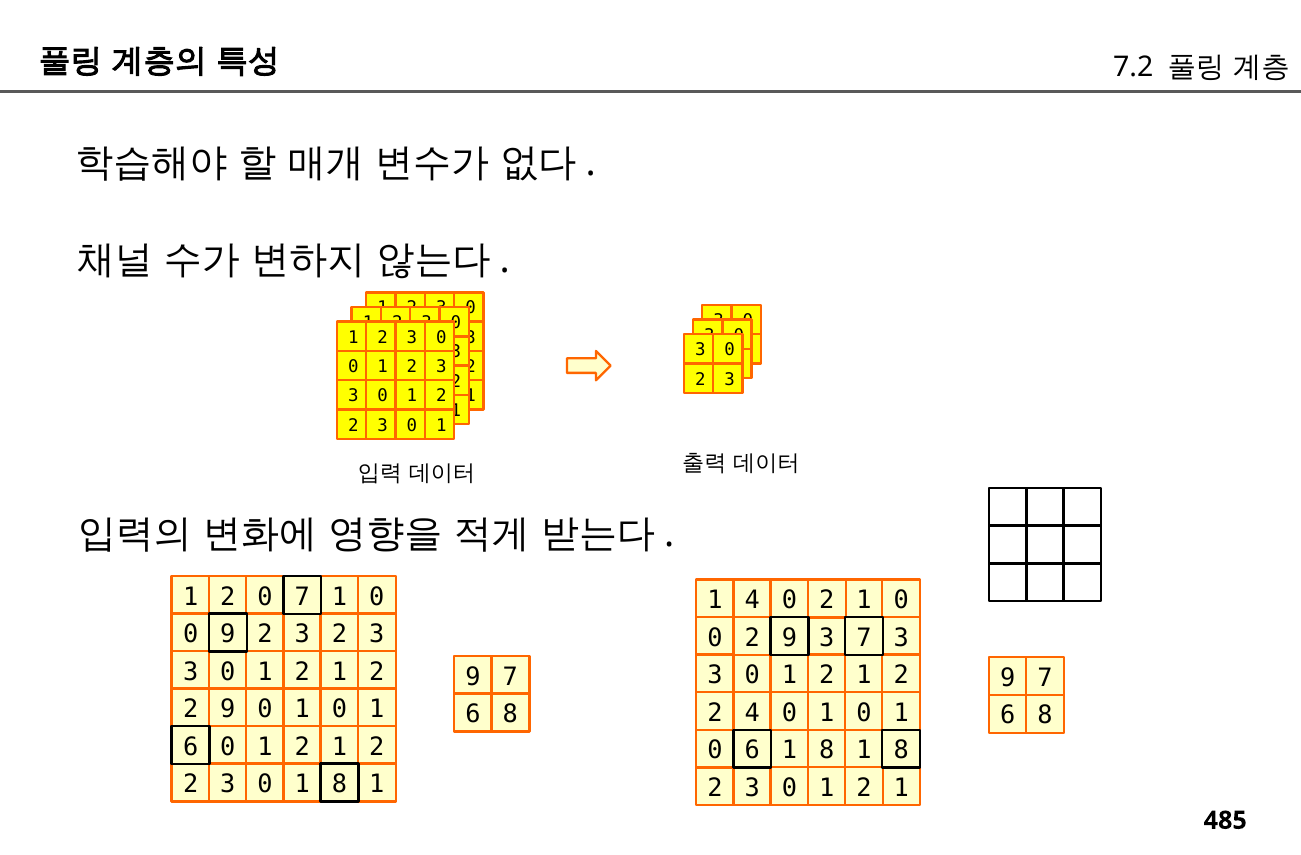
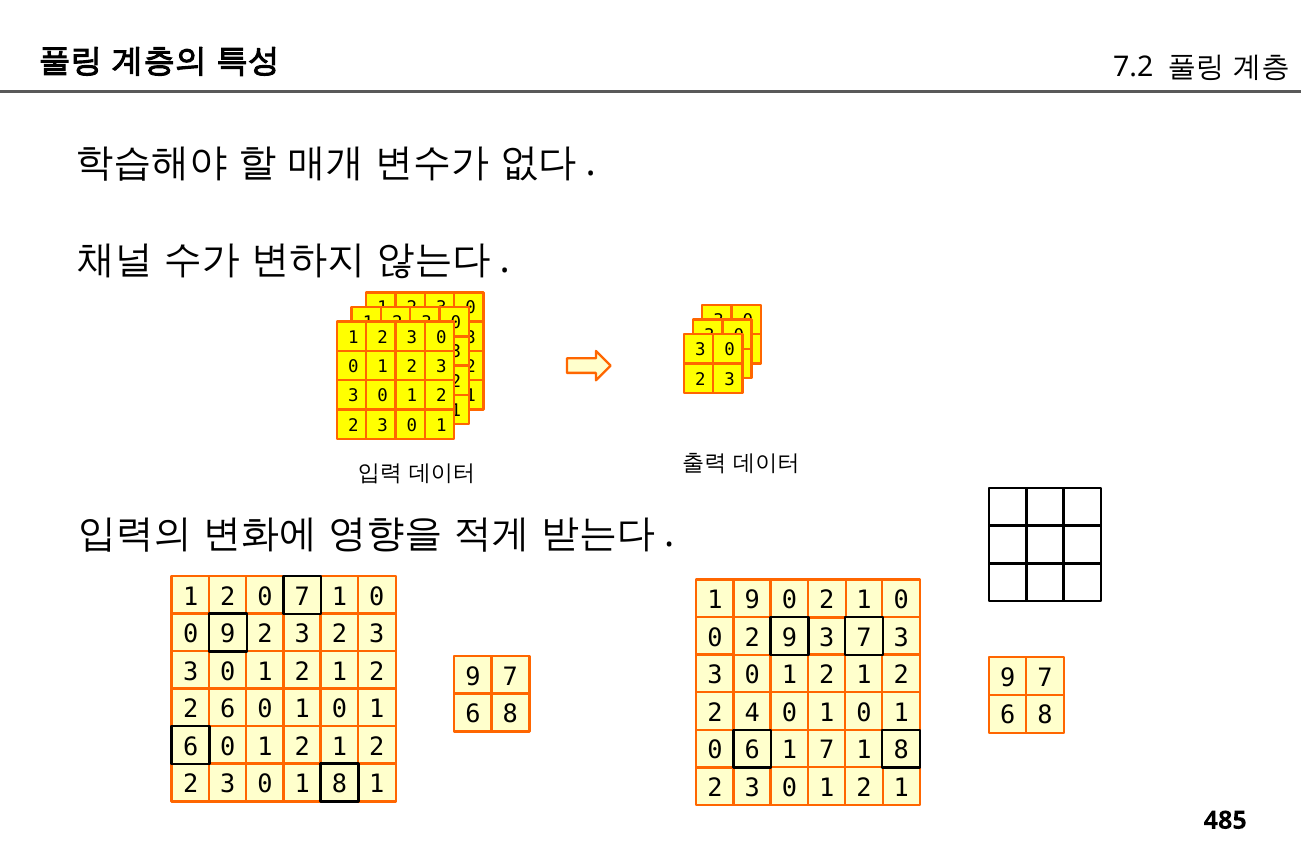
1 4: 4 -> 9 (752, 600)
9: 9 -> 6 (228, 709)
8: 8 -> 7 (827, 750)
